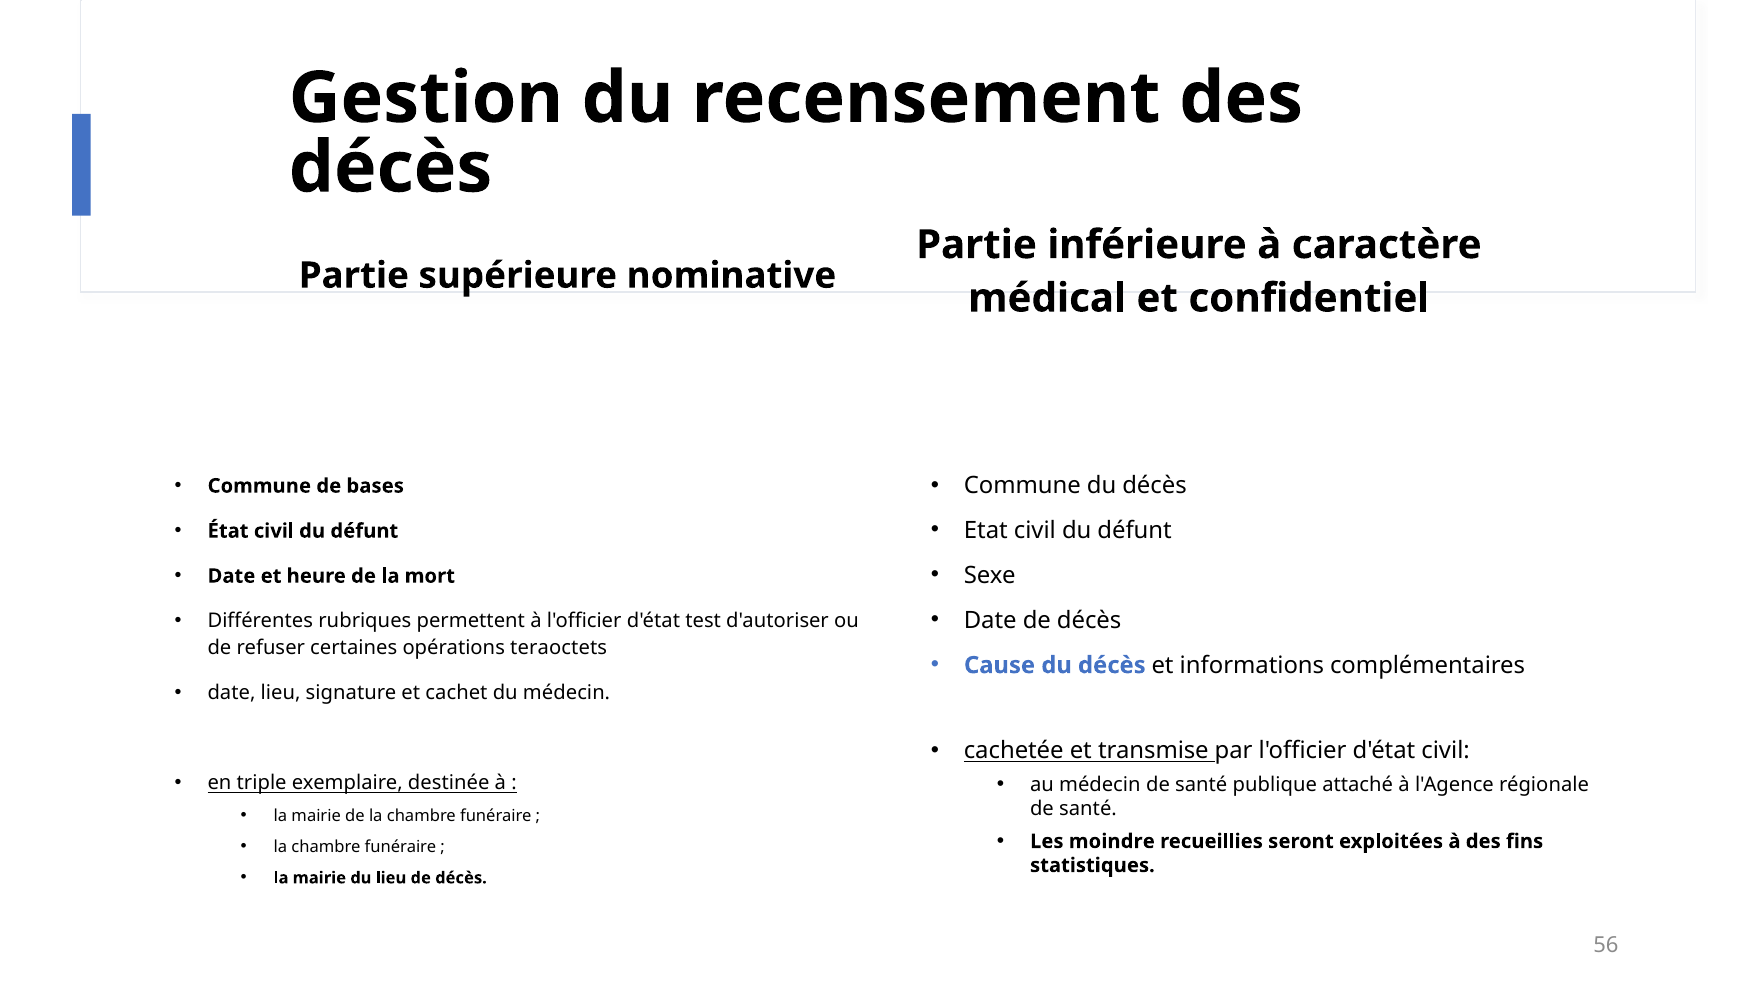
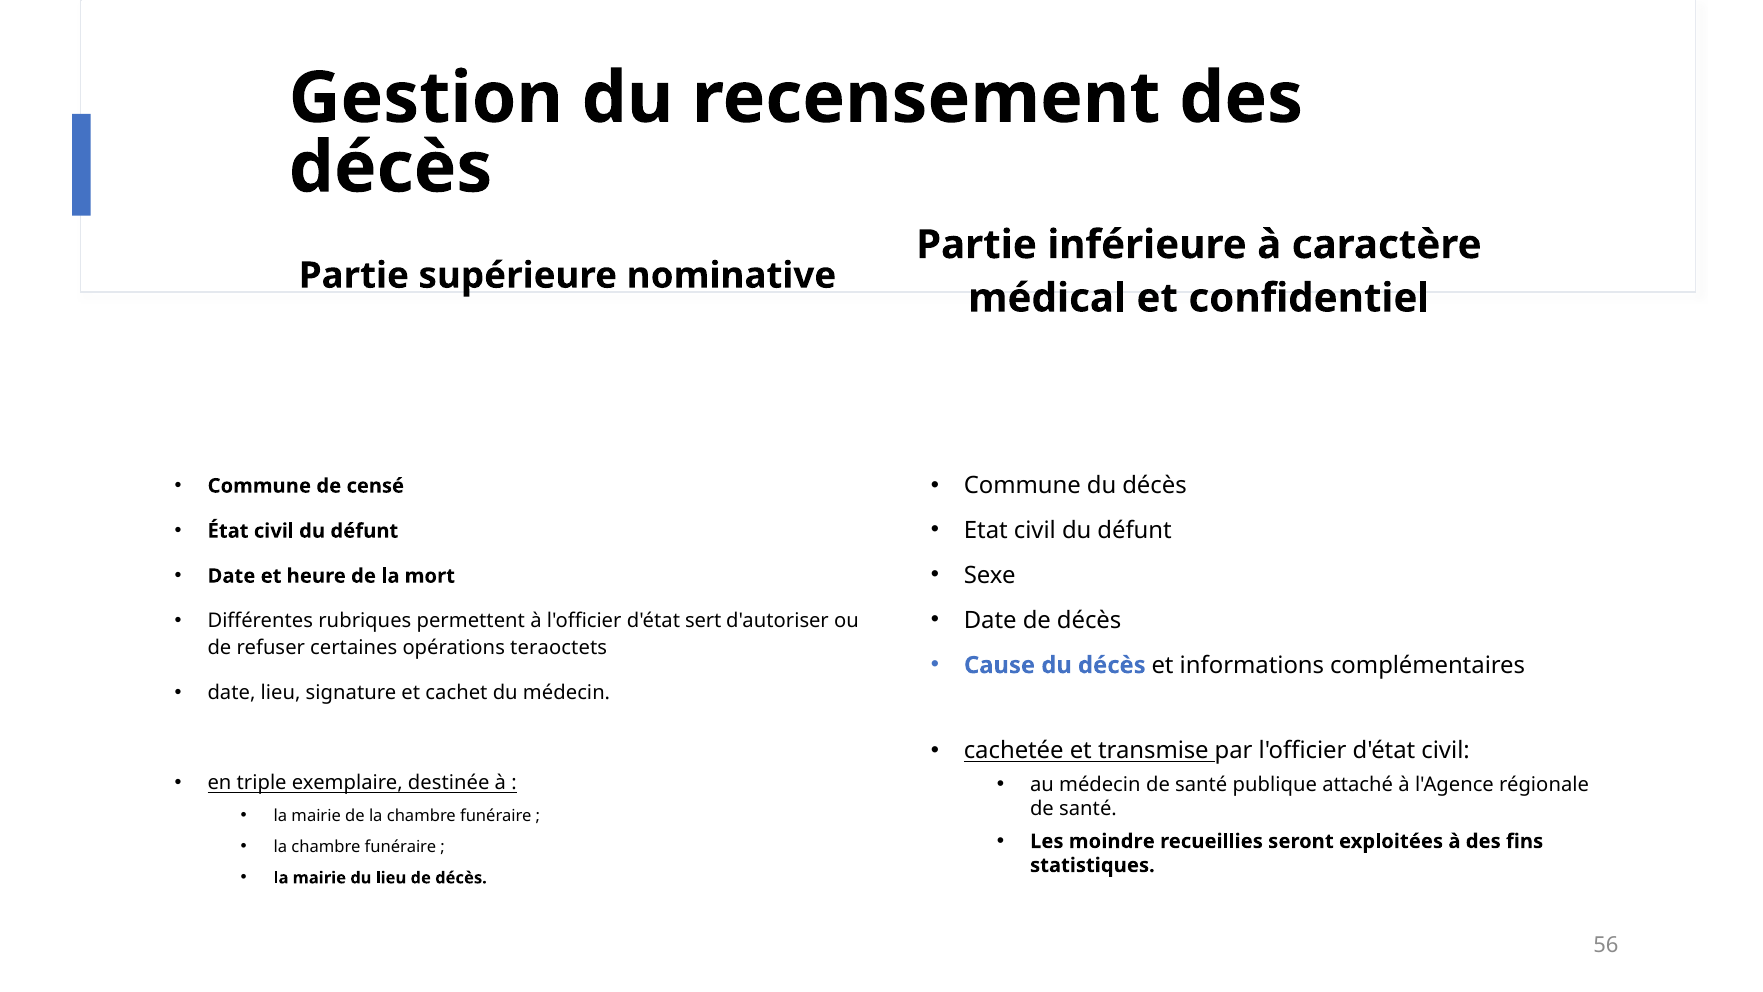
bases: bases -> censé (375, 486)
test: test -> sert (703, 621)
